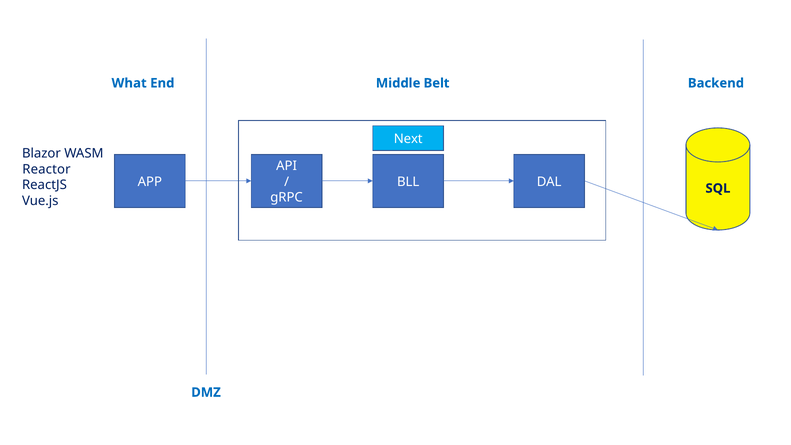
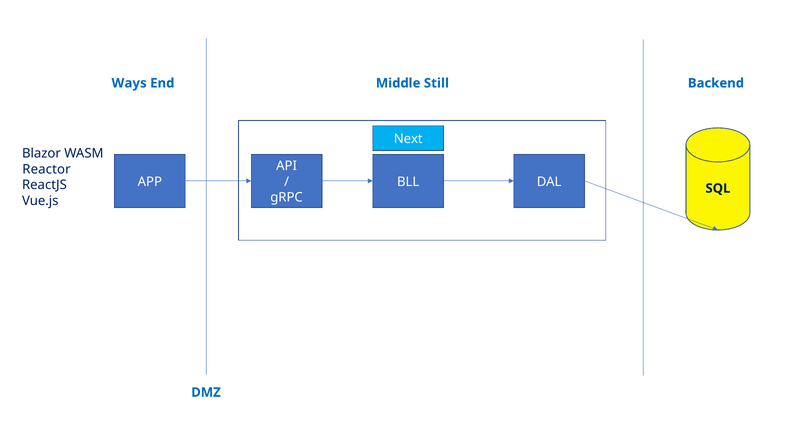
What: What -> Ways (129, 83)
Belt: Belt -> Still (436, 83)
